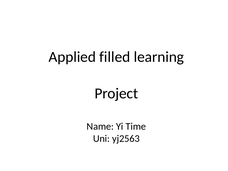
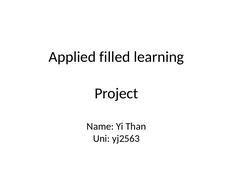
Time: Time -> Than (136, 126)
